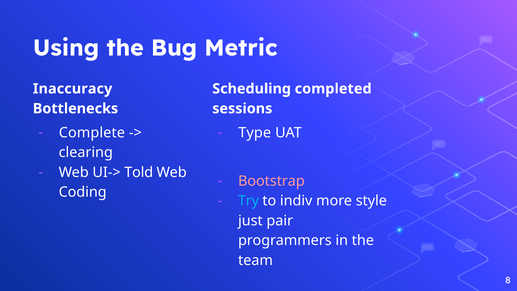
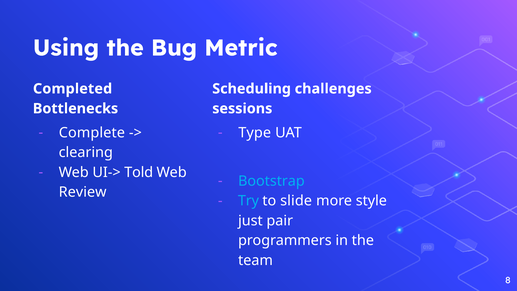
Inaccuracy: Inaccuracy -> Completed (73, 89)
completed: completed -> challenges (333, 89)
Bootstrap colour: pink -> light blue (271, 181)
Coding: Coding -> Review (83, 192)
indiv: indiv -> slide (296, 201)
